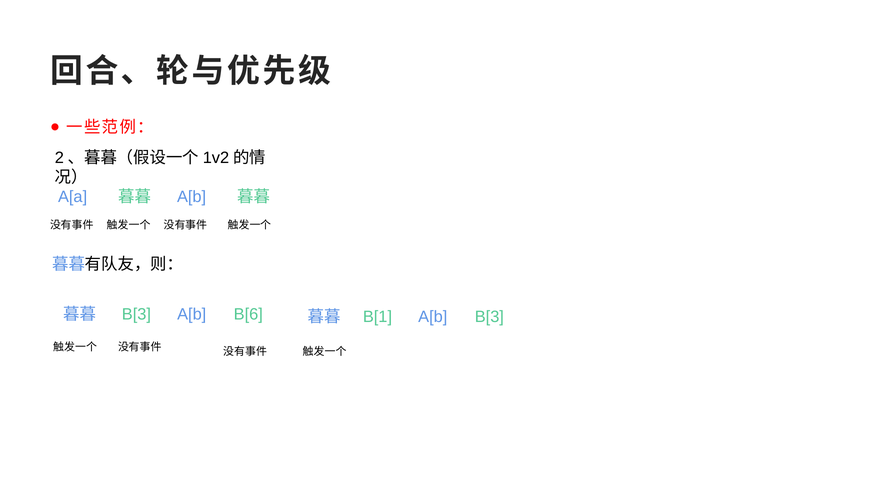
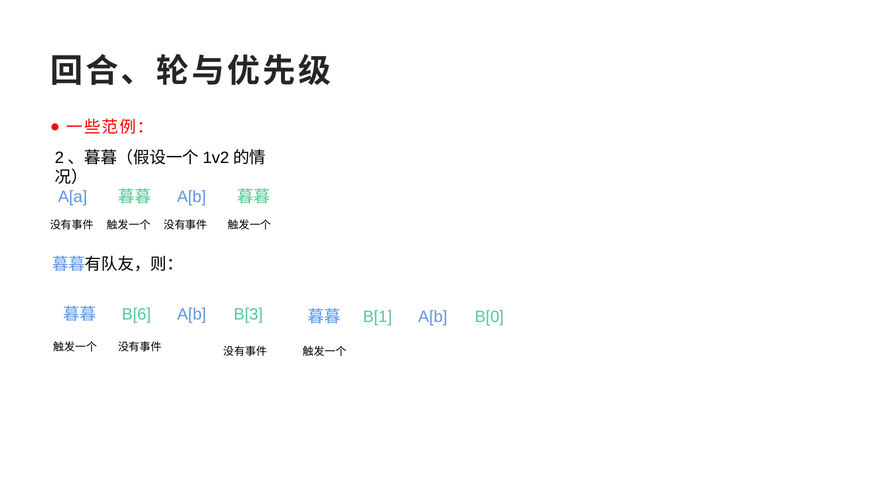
B[3: B[3 -> B[6 (136, 314)
B[6: B[6 -> B[3 (248, 314)
A[b B[3: B[3 -> B[0 (489, 316)
